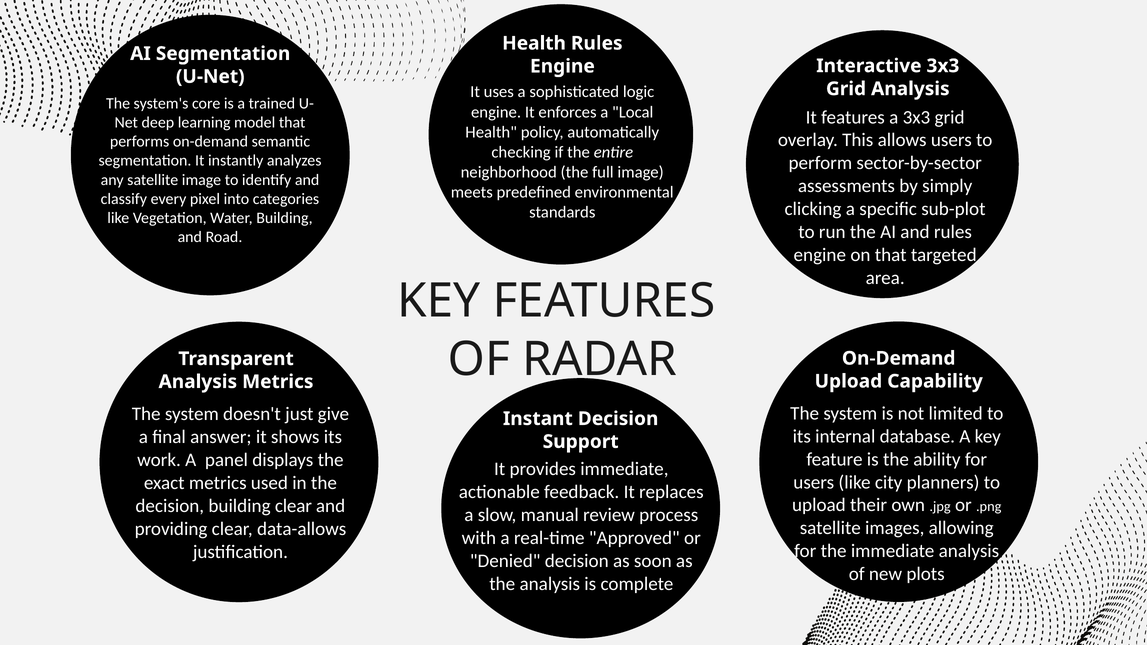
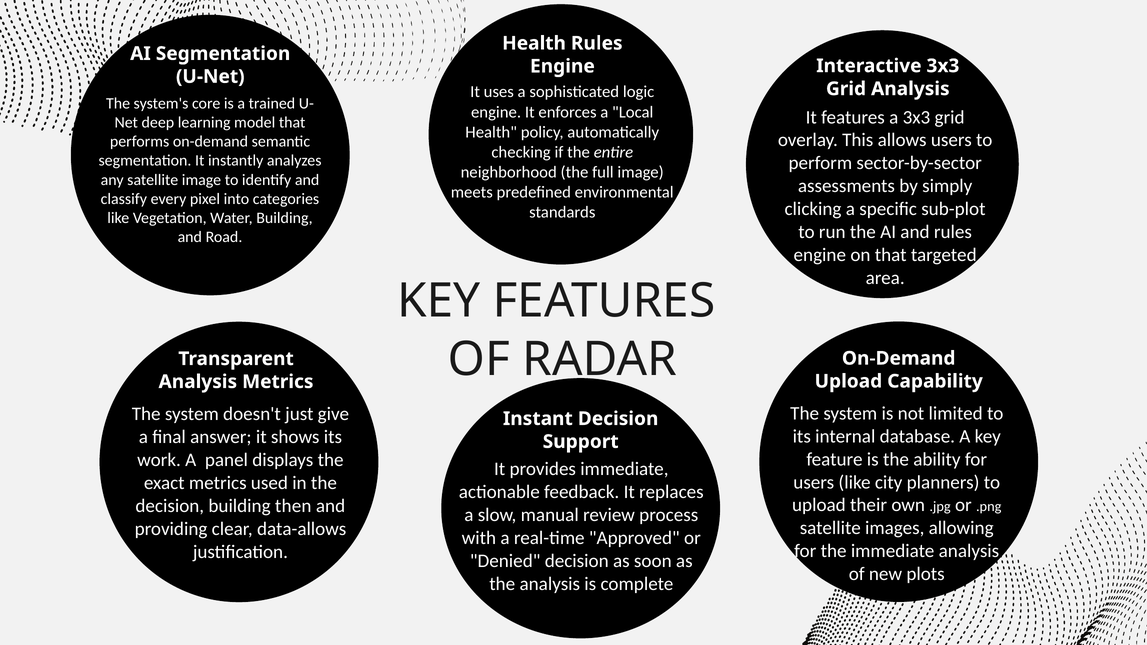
building clear: clear -> then (293, 506)
